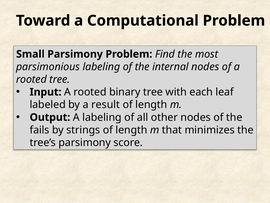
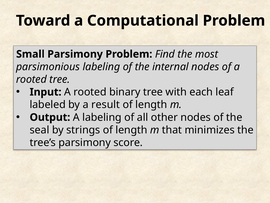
fails: fails -> seal (39, 130)
